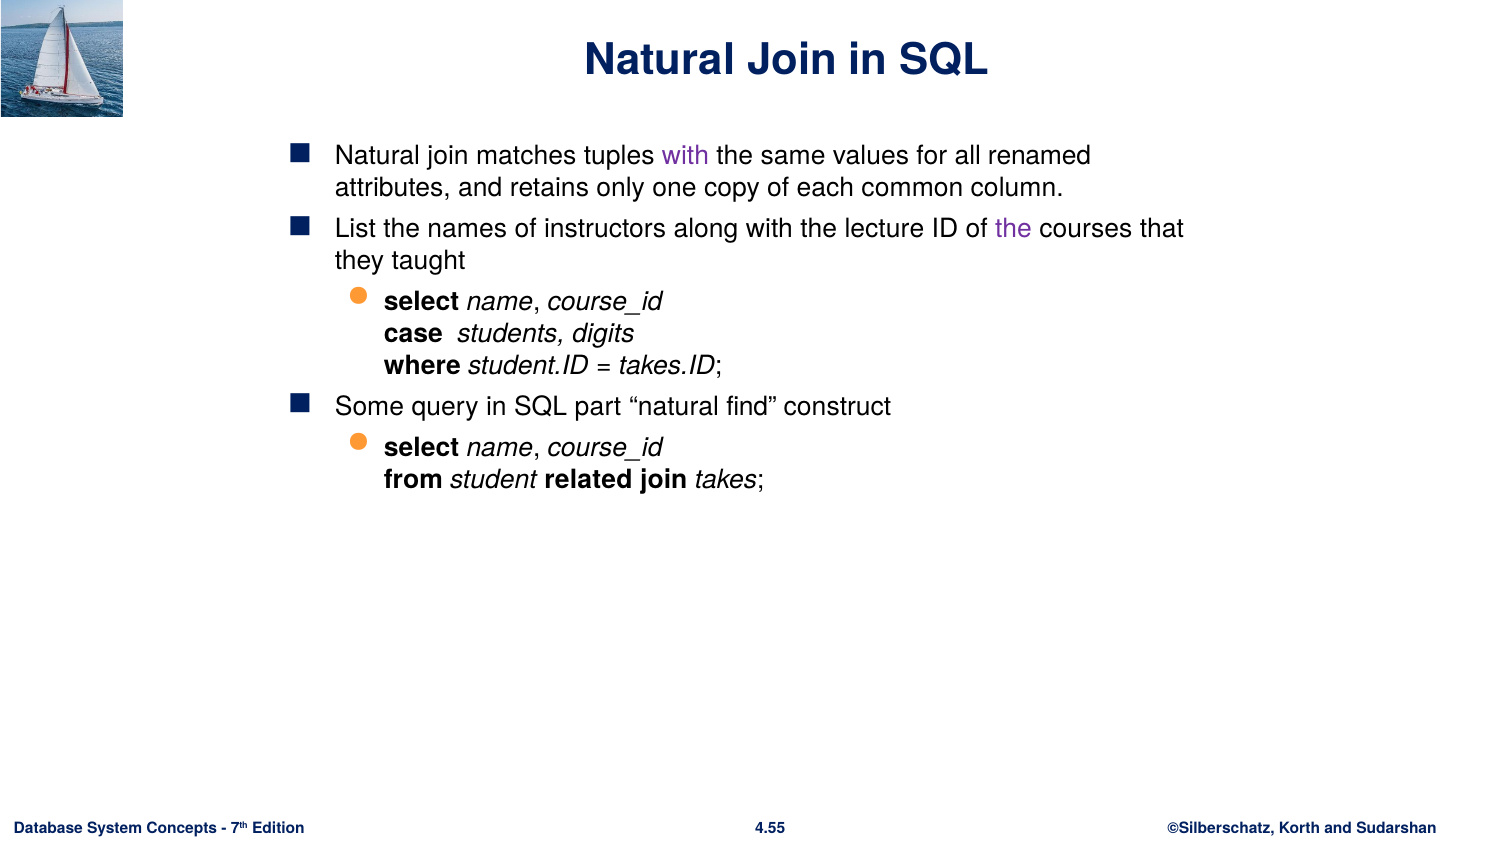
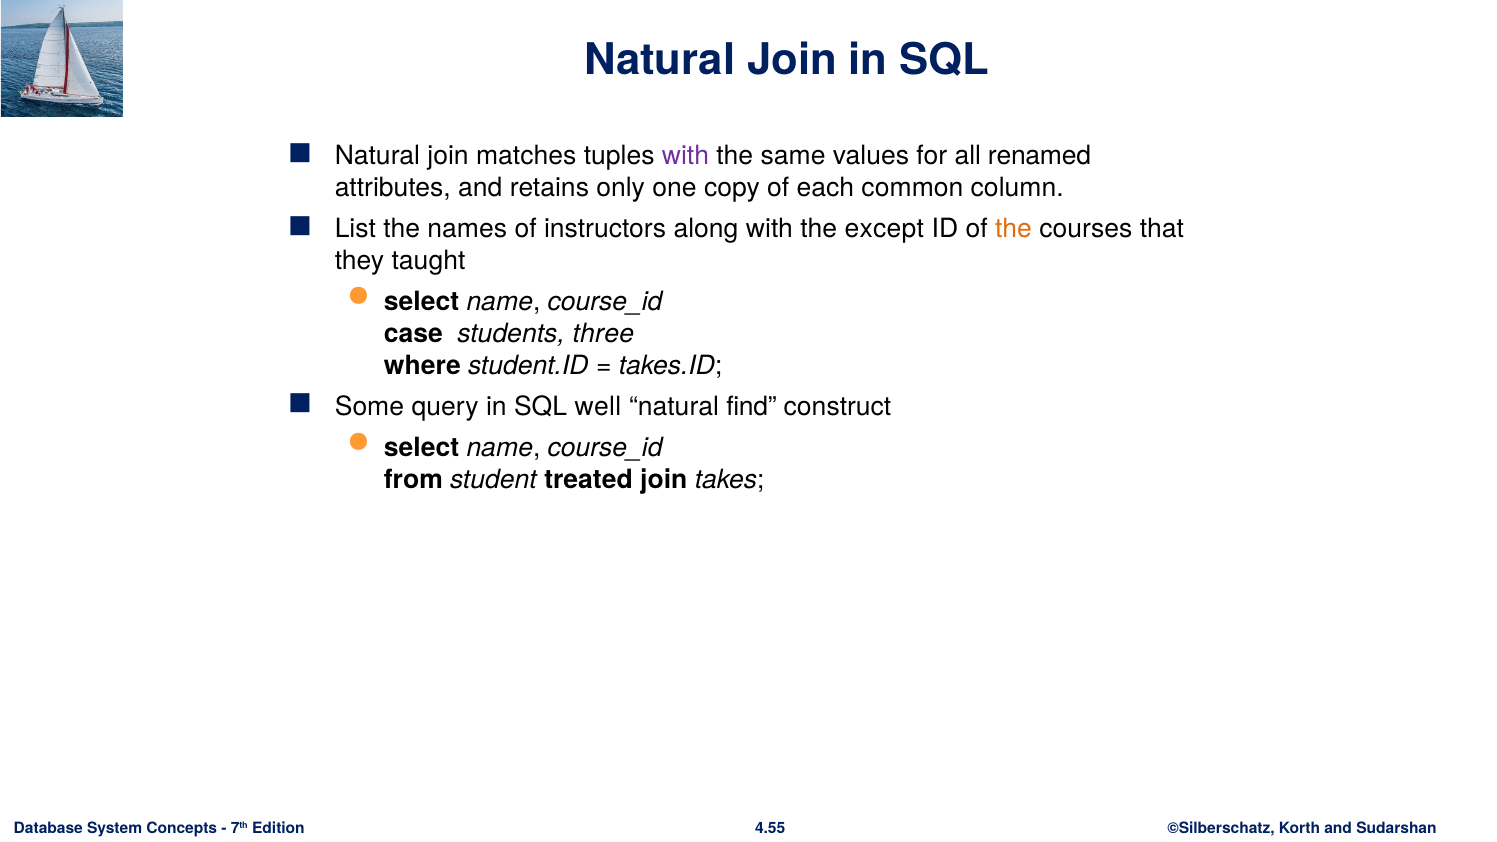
lecture: lecture -> except (884, 229)
the colour: purple -> orange (1014, 229)
digits: digits -> three (603, 334)
part: part -> well (598, 406)
related: related -> treated (589, 479)
